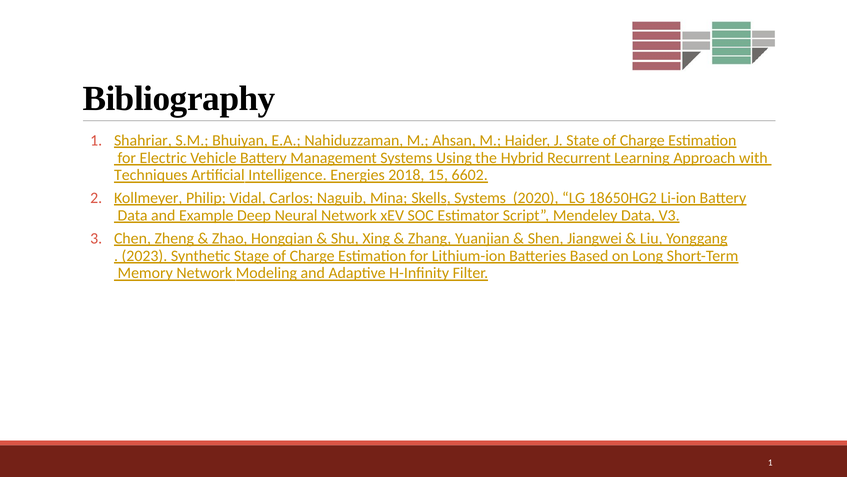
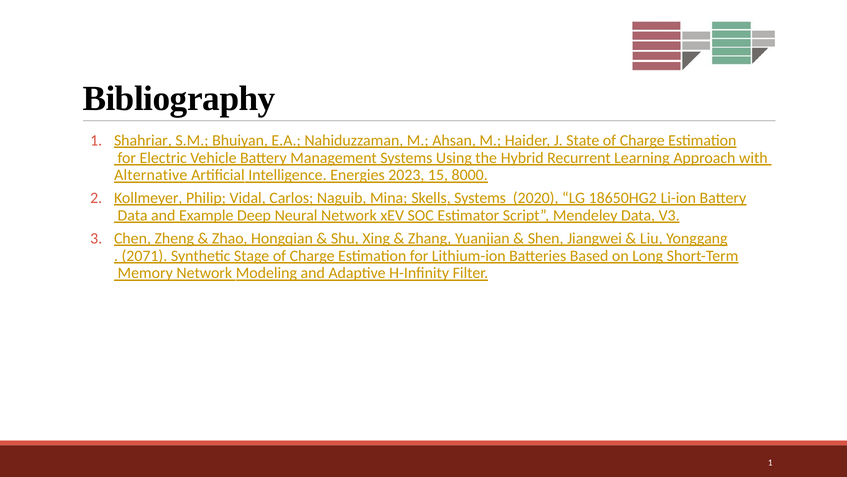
Techniques: Techniques -> Alternative (151, 175)
2018: 2018 -> 2023 (406, 175)
6602: 6602 -> 8000 (470, 175)
2023: 2023 -> 2071 (144, 255)
